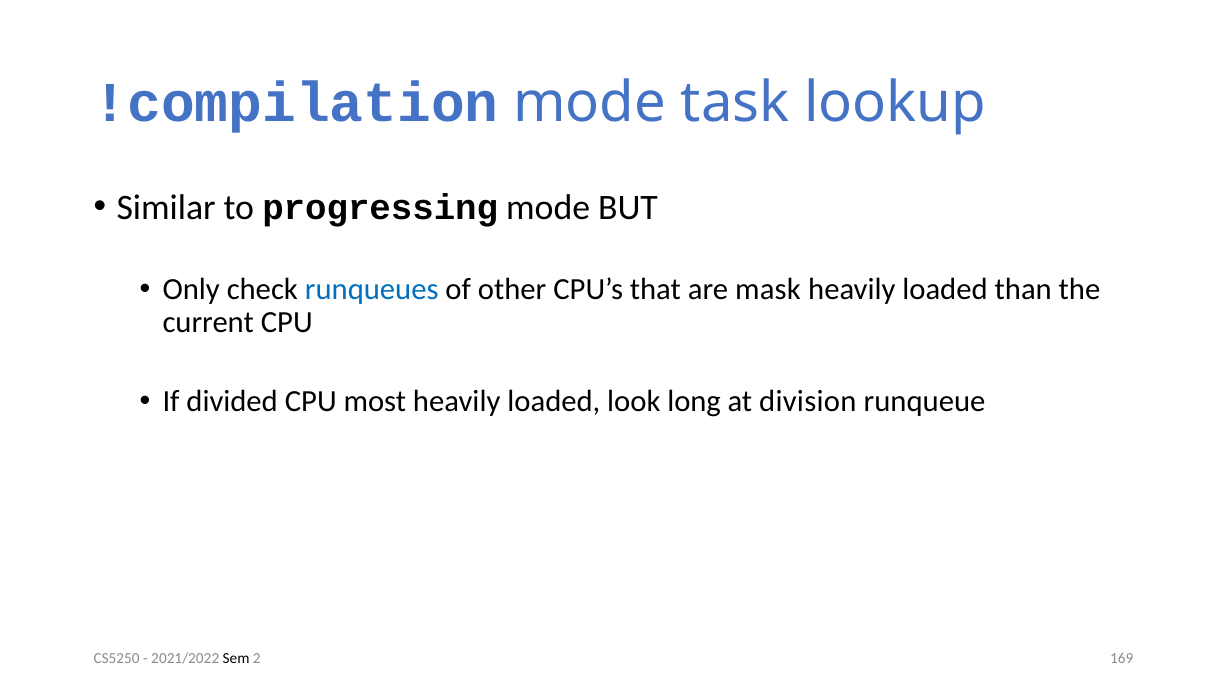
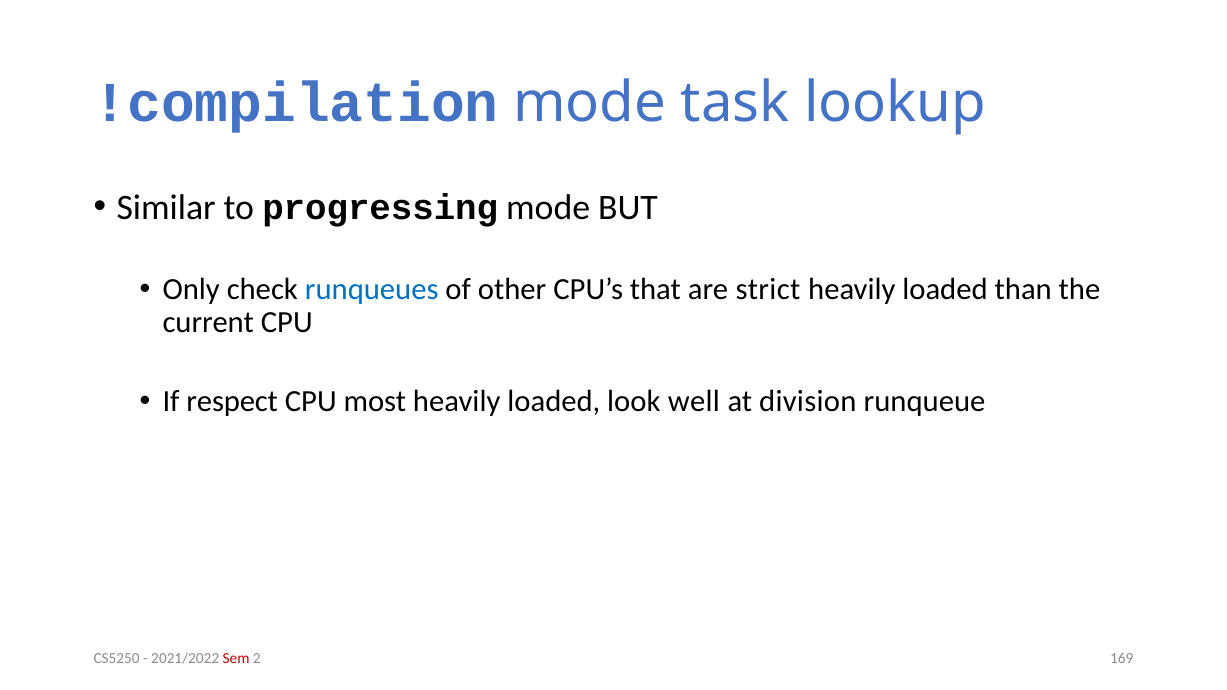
mask: mask -> strict (768, 289)
divided: divided -> respect (232, 401)
long: long -> well (694, 401)
Sem colour: black -> red (236, 659)
